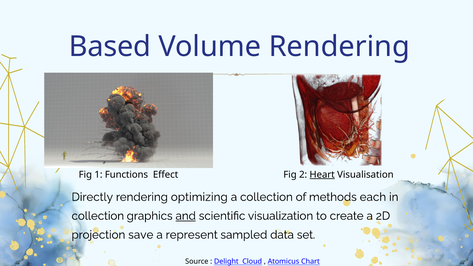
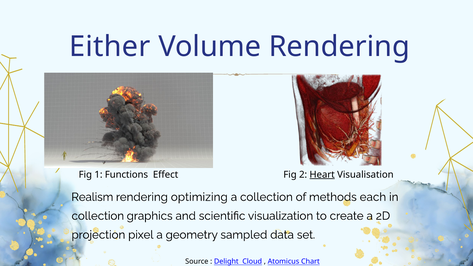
Based: Based -> Either (110, 47)
Directly: Directly -> Realism (92, 197)
and underline: present -> none (186, 216)
save: save -> pixel (141, 235)
represent: represent -> geometry (192, 235)
